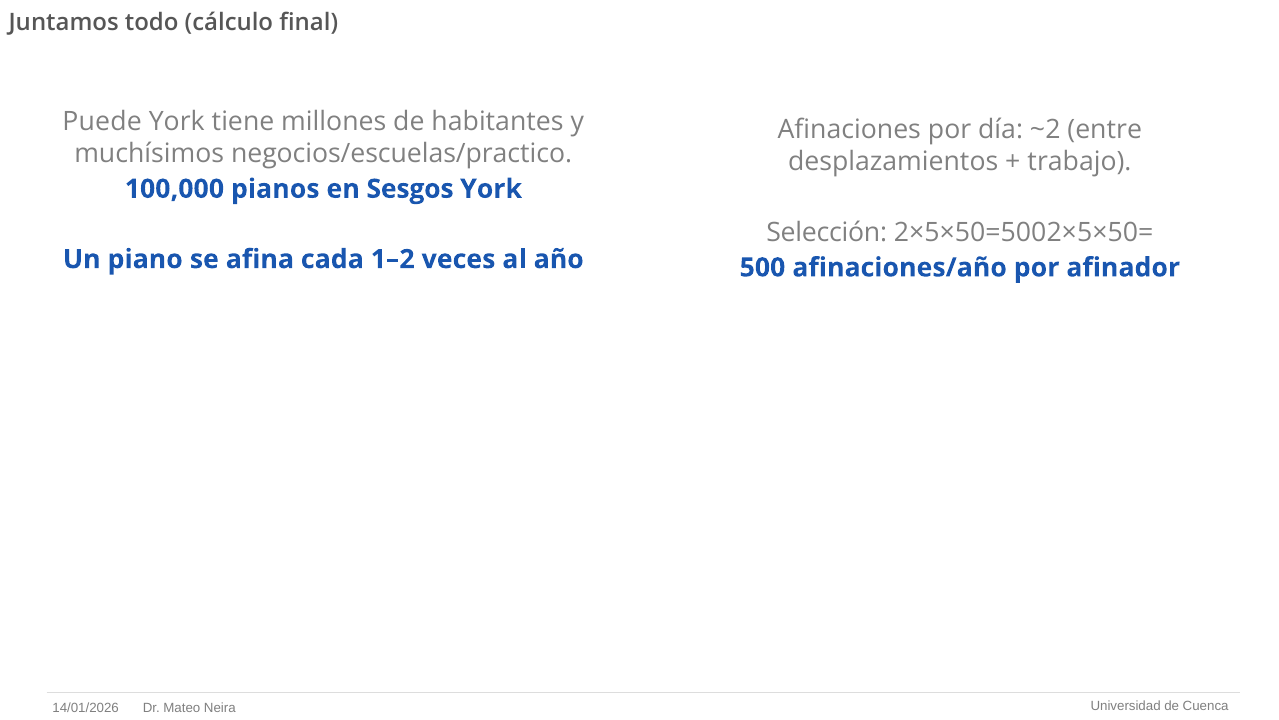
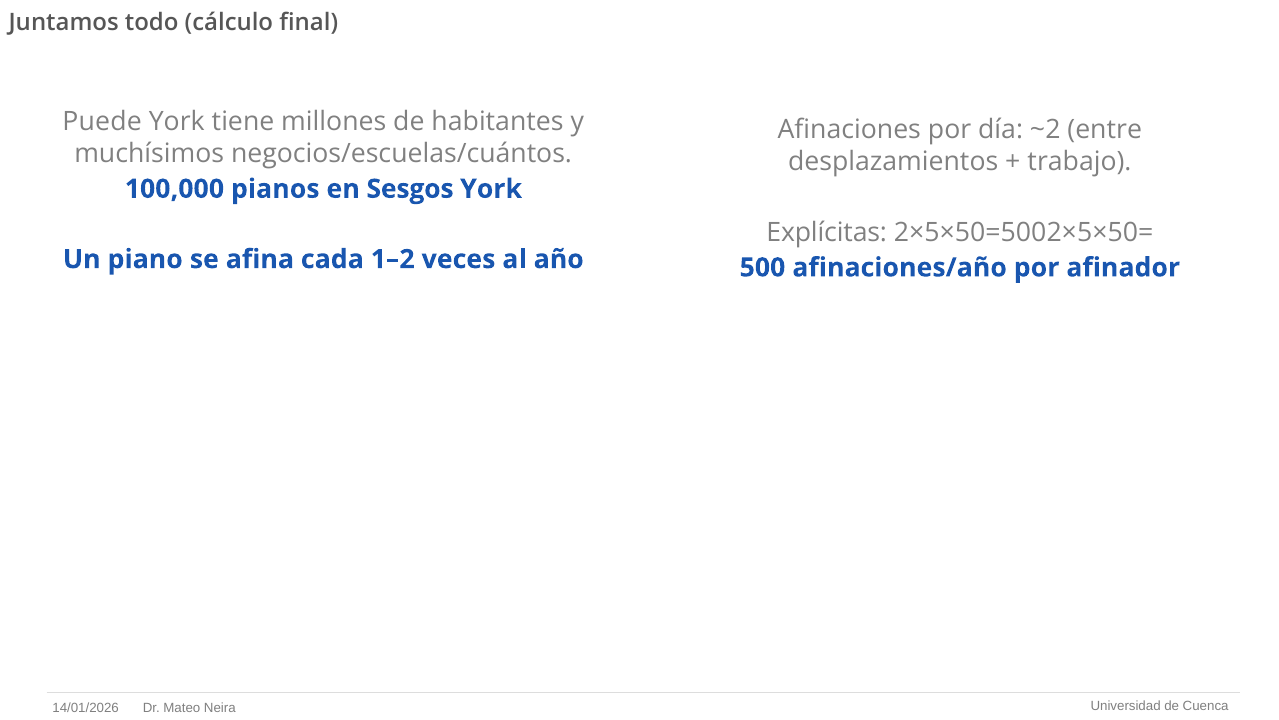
negocios/escuelas/practico: negocios/escuelas/practico -> negocios/escuelas/cuántos (402, 154)
Selección: Selección -> Explícitas (827, 232)
